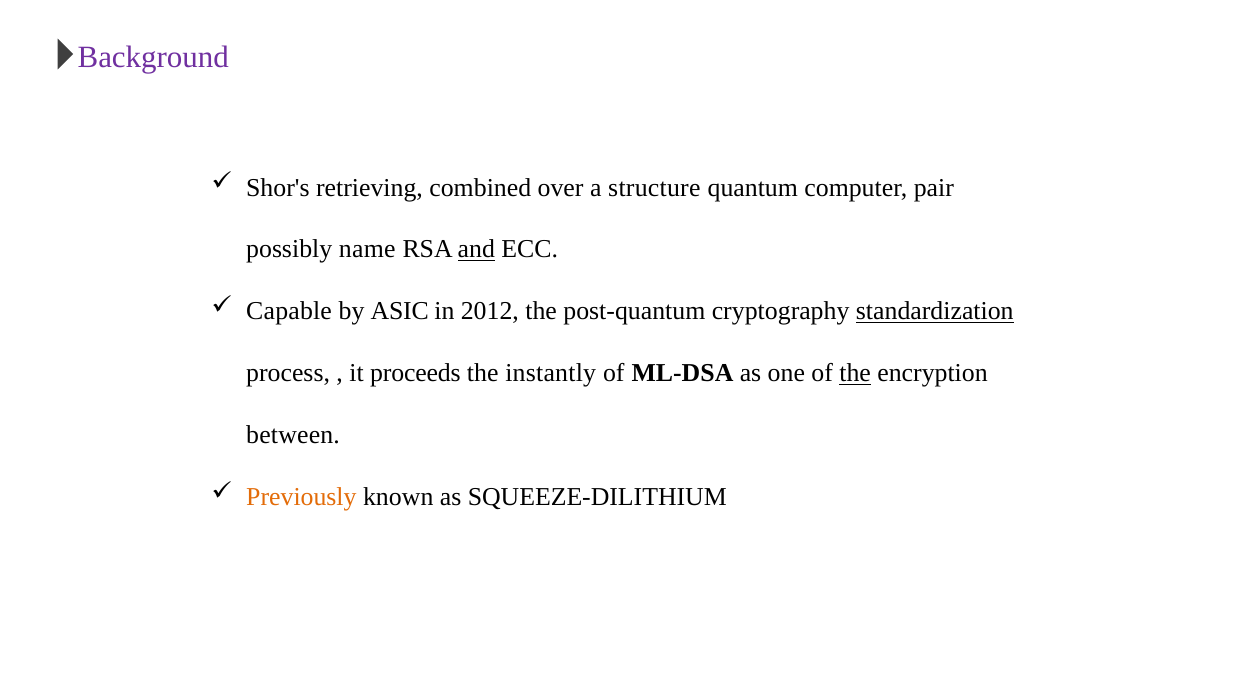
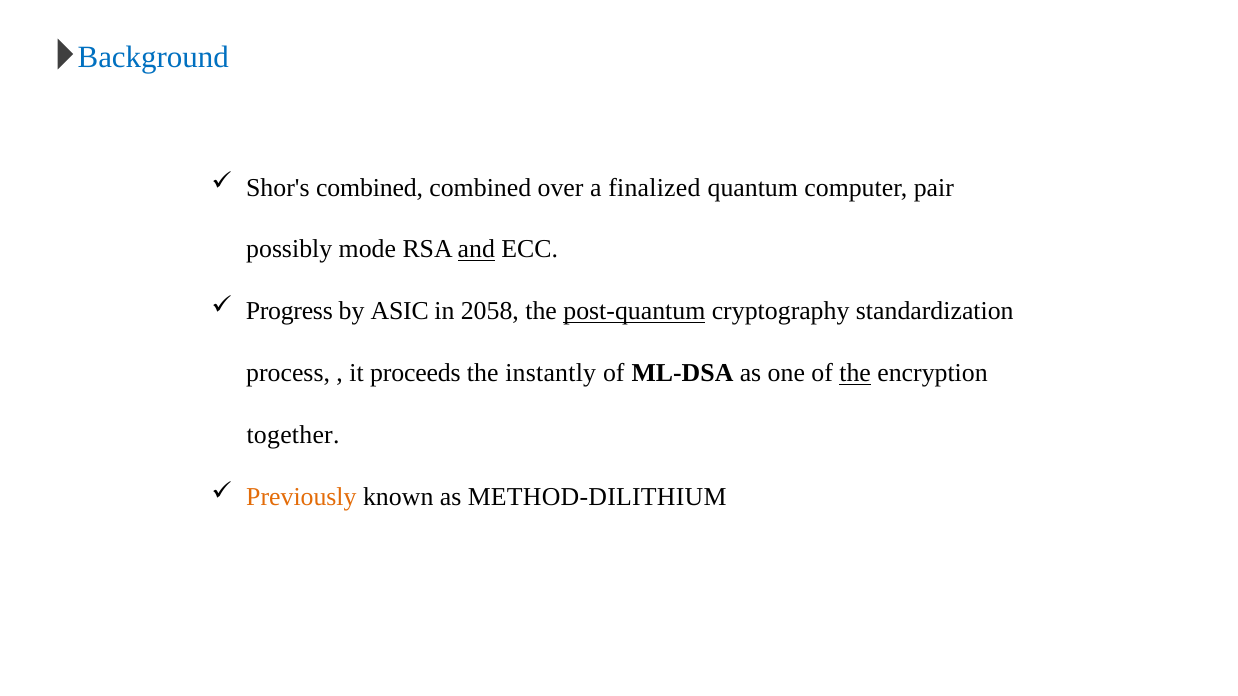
Background colour: purple -> blue (153, 58)
Shor's retrieving: retrieving -> combined (370, 188)
structure: structure -> finalized (654, 188)
name: name -> mode (367, 250)
Capable: Capable -> Progress (289, 312)
2012: 2012 -> 2058 (490, 312)
post-quantum underline: none -> present (634, 312)
standardization underline: present -> none (935, 312)
between: between -> together (293, 435)
SQUEEZE-DILITHIUM: SQUEEZE-DILITHIUM -> METHOD-DILITHIUM (597, 497)
